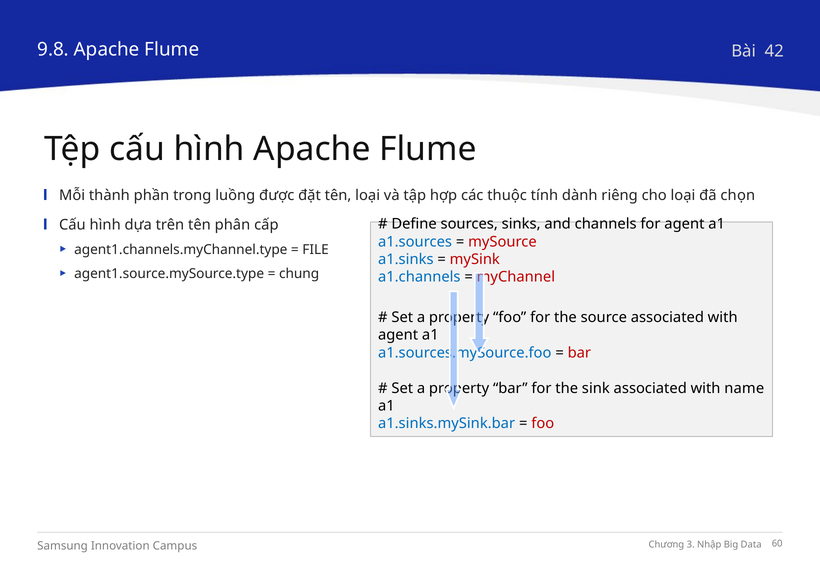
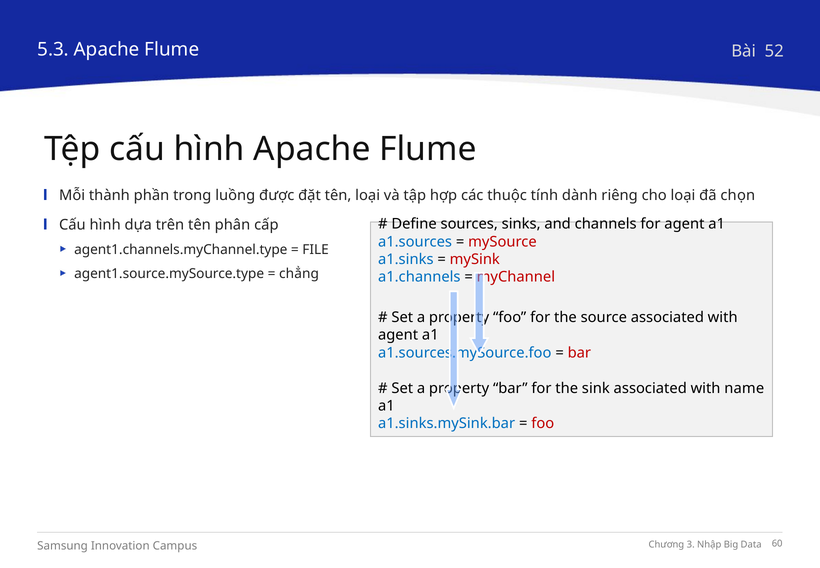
9.8: 9.8 -> 5.3 (53, 50)
42: 42 -> 52 (774, 51)
chung: chung -> chẳng (299, 274)
